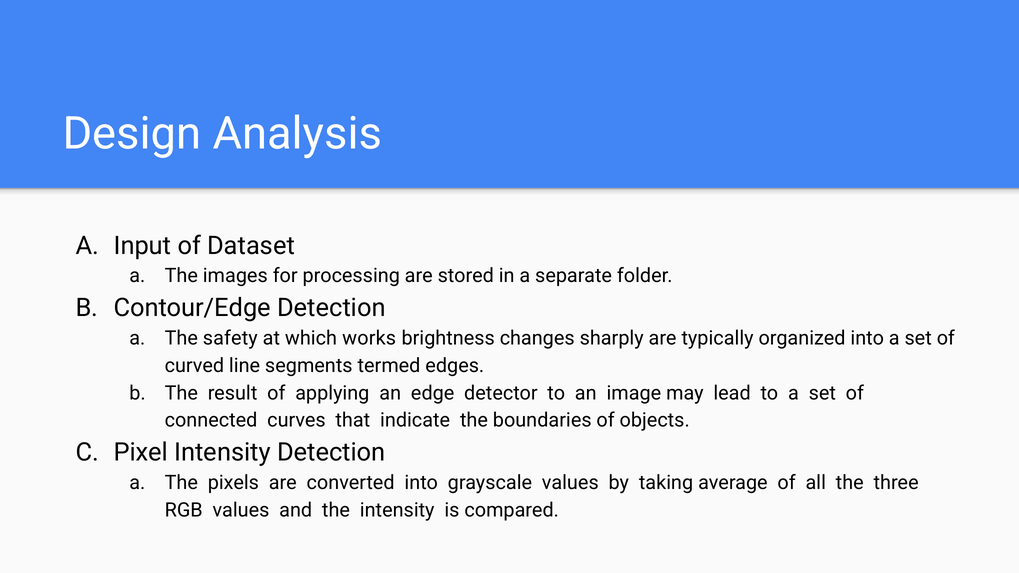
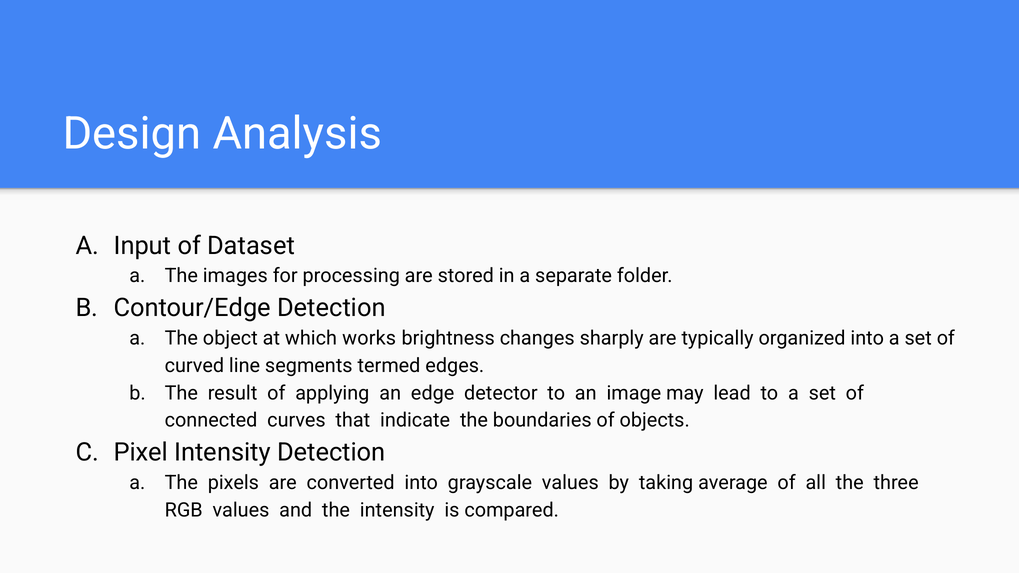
safety: safety -> object (230, 338)
